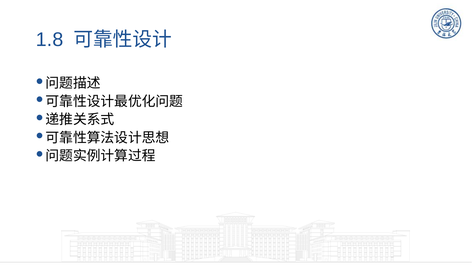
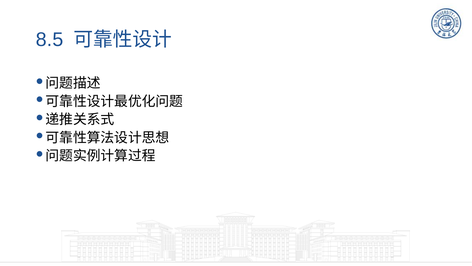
1.8: 1.8 -> 8.5 (50, 40)
